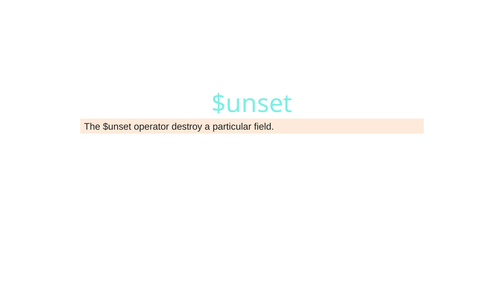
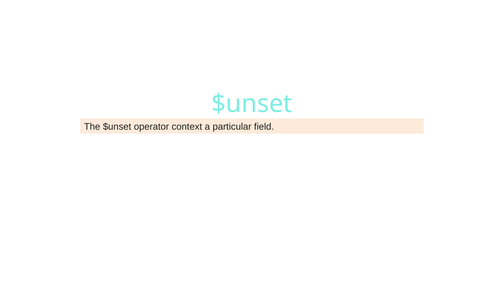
destroy: destroy -> context (187, 127)
